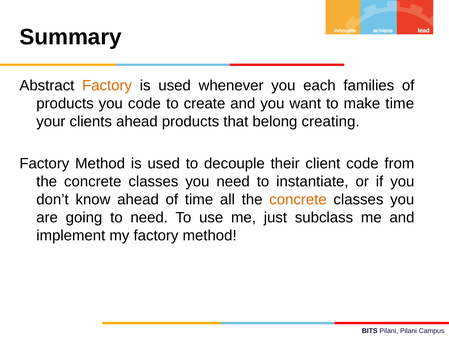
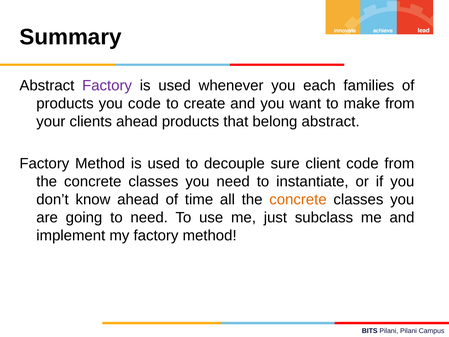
Factory colour: orange -> purple (107, 86)
make time: time -> from (400, 104)
belong creating: creating -> abstract (331, 122)
their: their -> sure (285, 163)
